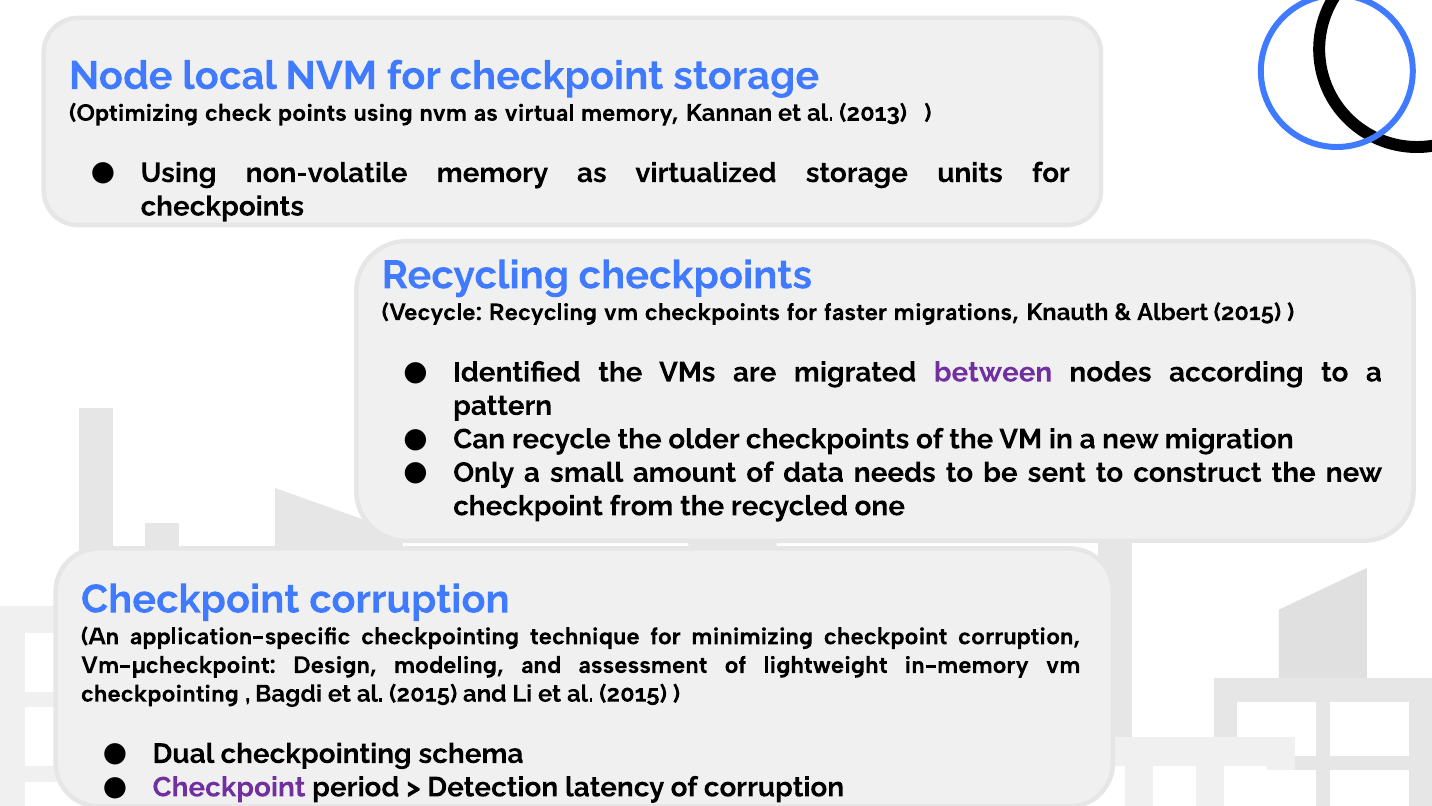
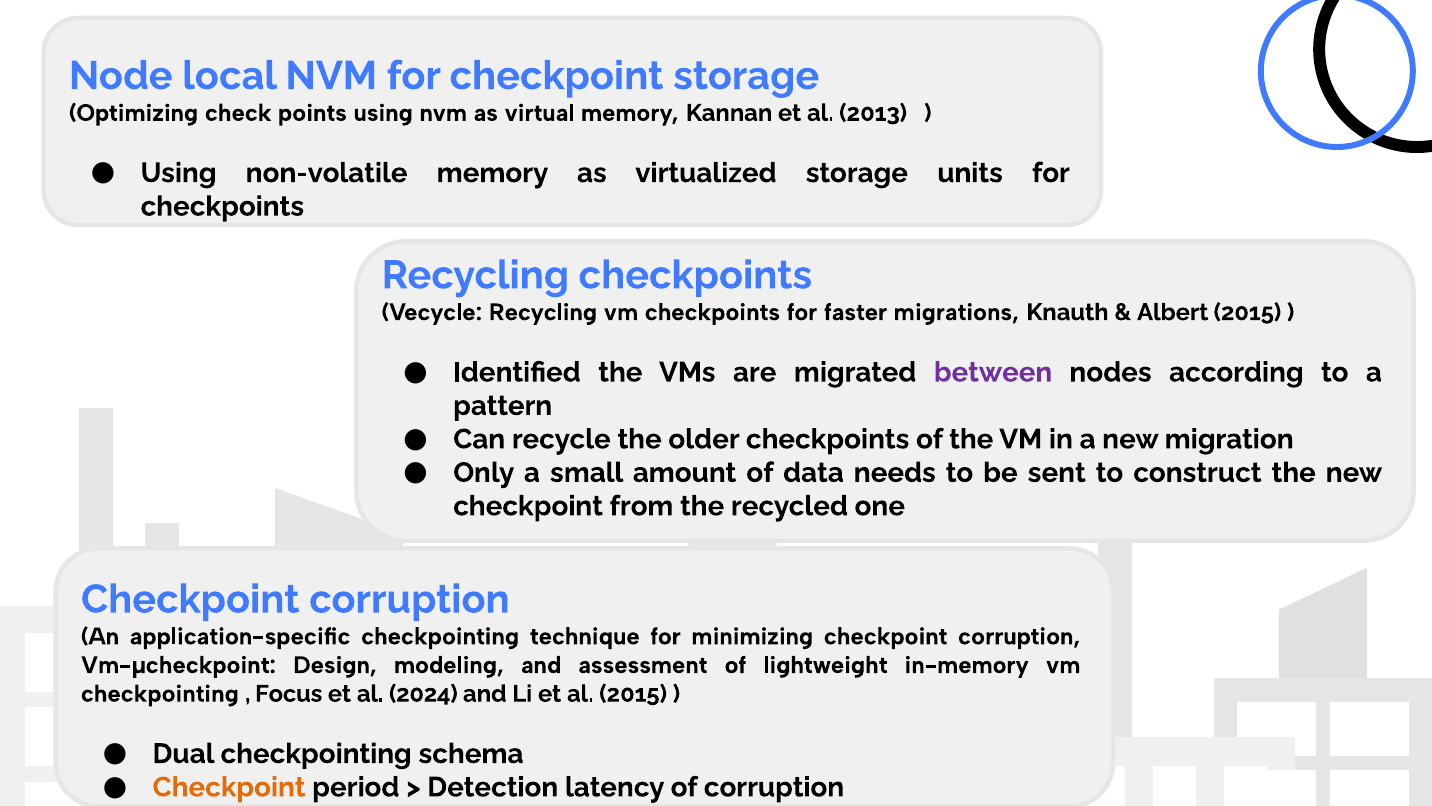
Bagdi: Bagdi -> Focus (289, 693)
2015: 2015 -> 2024 (423, 693)
Checkpoint colour: purple -> orange (229, 787)
